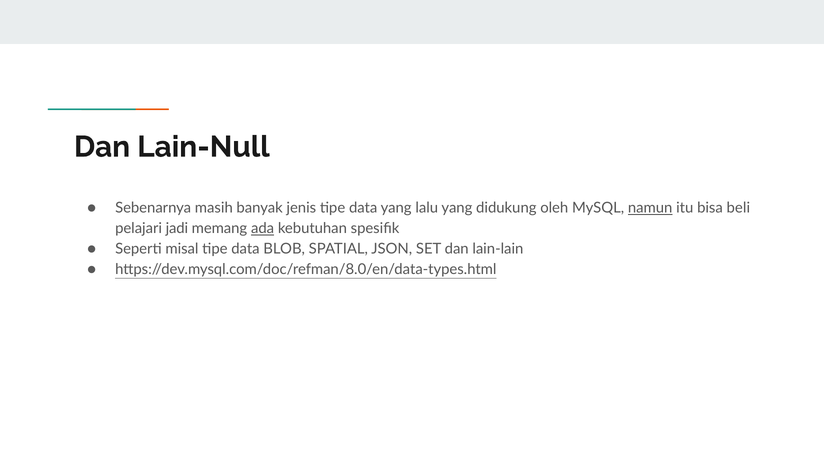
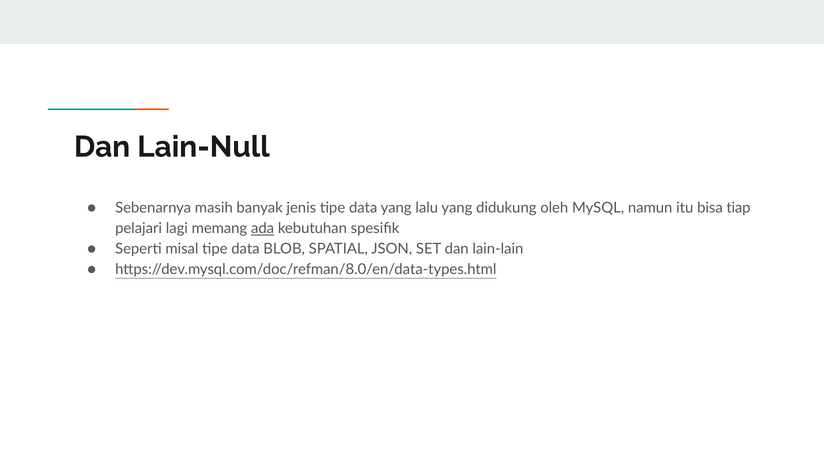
namun underline: present -> none (650, 208)
beli: beli -> tiap (738, 208)
jadi: jadi -> lagi (177, 229)
